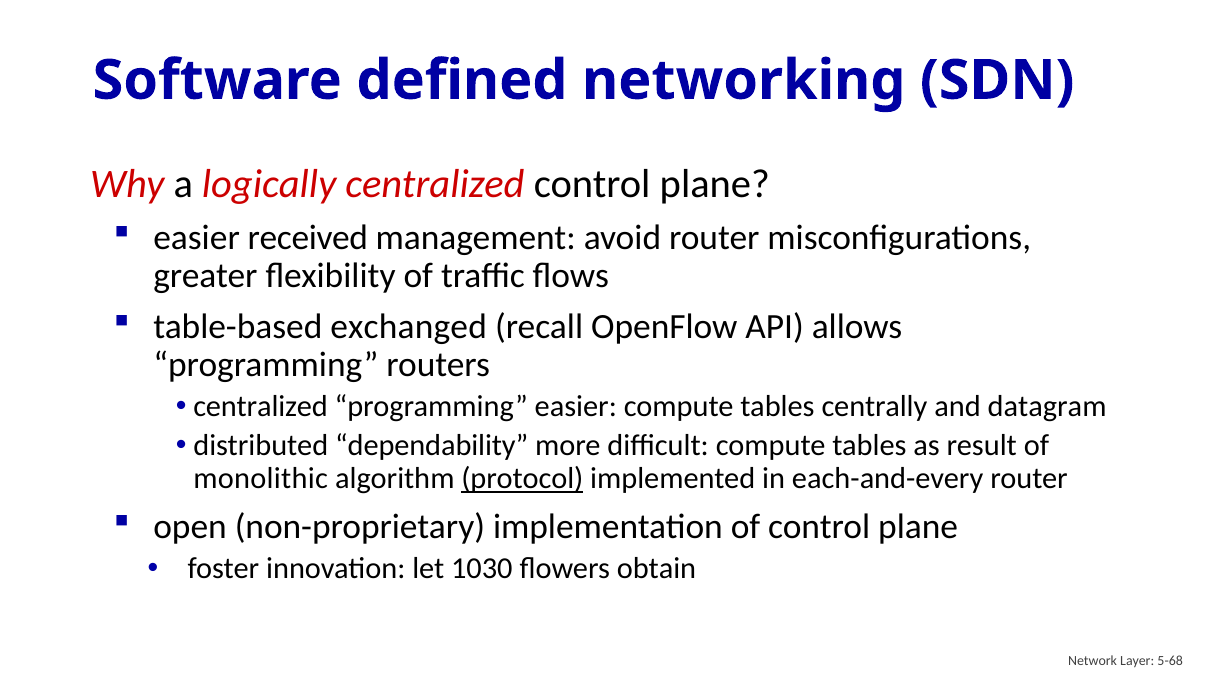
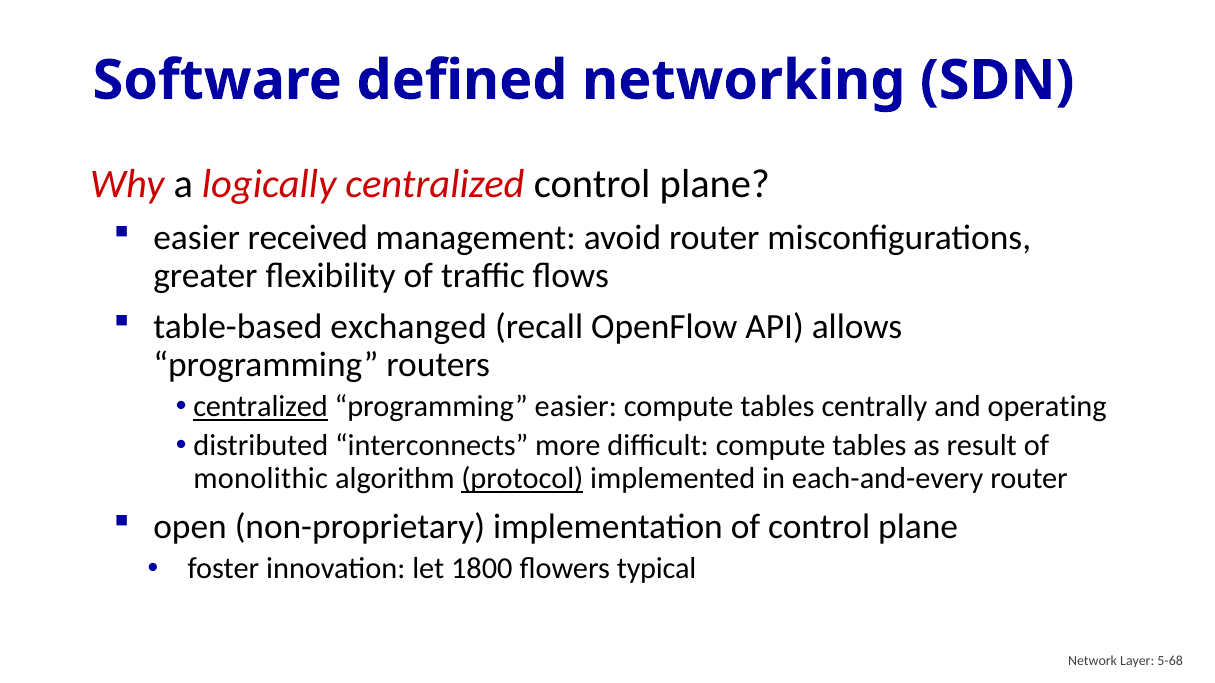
centralized underline: none -> present (261, 407)
datagram: datagram -> operating (1047, 407)
dependability: dependability -> interconnects (432, 446)
1030: 1030 -> 1800 (482, 569)
obtain: obtain -> typical (657, 569)
